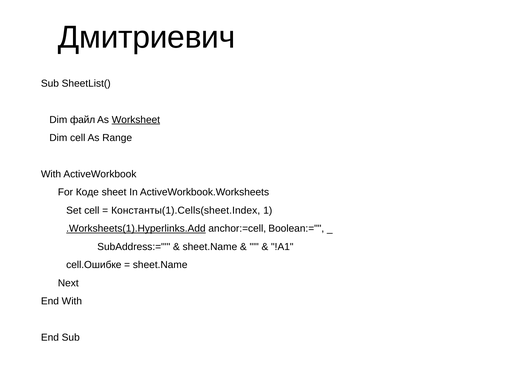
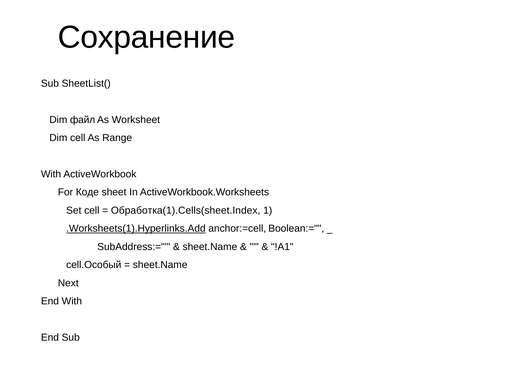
Дмитриевич: Дмитриевич -> Сохранение (147, 37)
Worksheet underline: present -> none (136, 120)
Константы(1).Cells(sheet.Index: Константы(1).Cells(sheet.Index -> Обработка(1).Cells(sheet.Index (186, 210)
cell.Ошибке: cell.Ошибке -> cell.Особый (94, 265)
